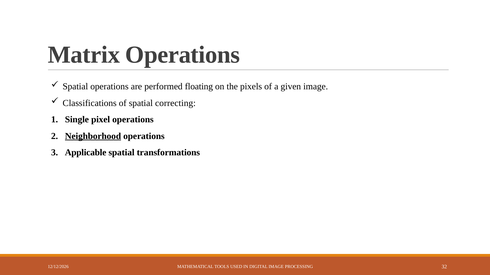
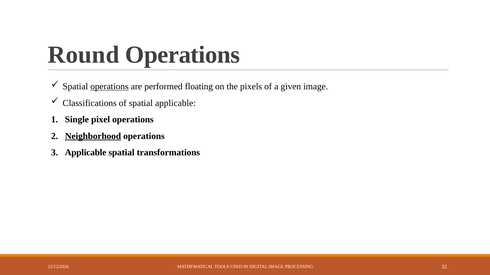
Matrix: Matrix -> Round (84, 55)
operations underline: none -> present (109, 87)
spatial correcting: correcting -> applicable (175, 103)
